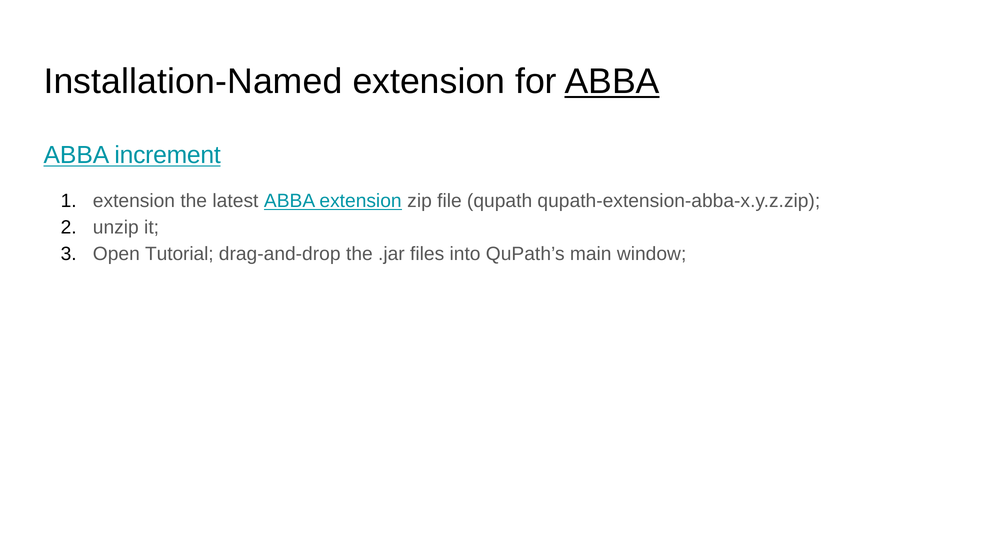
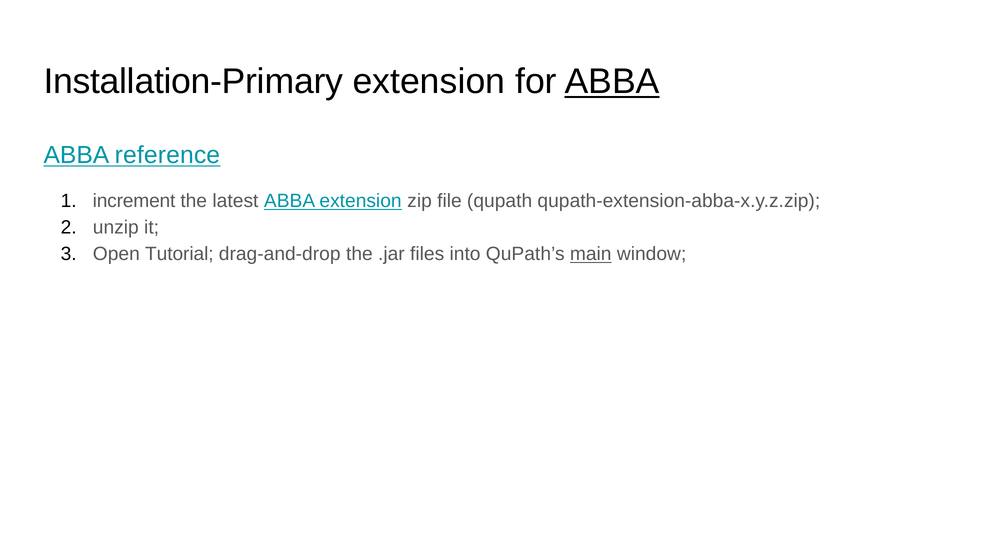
Installation-Named: Installation-Named -> Installation-Primary (193, 82)
increment: increment -> reference (167, 155)
extension: extension -> increment (134, 201)
main underline: none -> present (591, 254)
